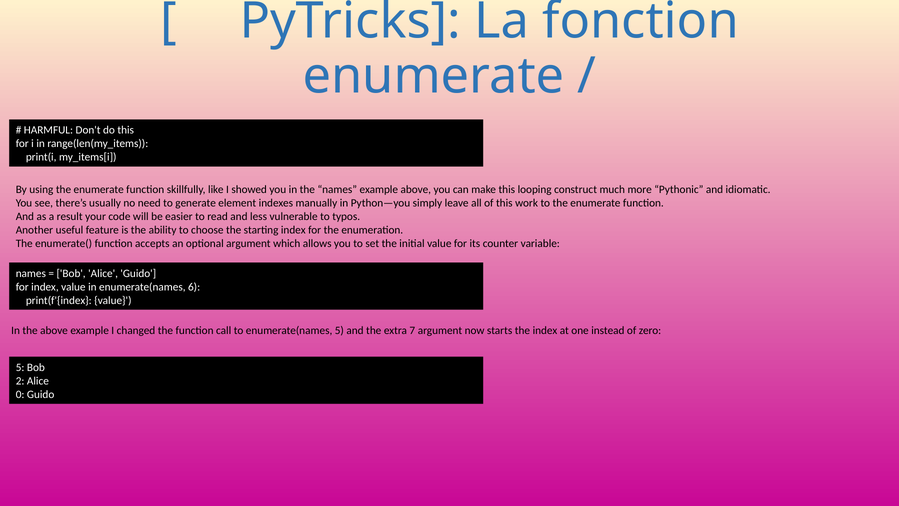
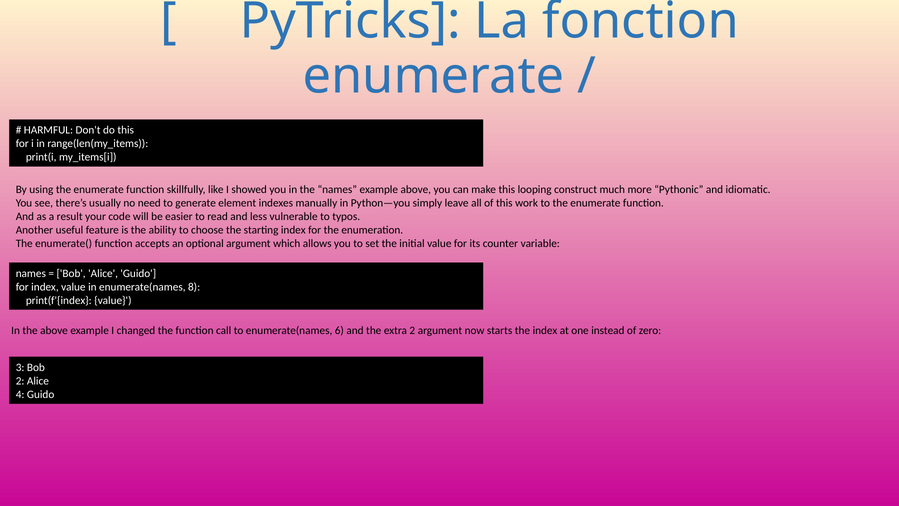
6: 6 -> 8 (194, 287)
enumerate(names 5: 5 -> 6 (339, 330)
extra 7: 7 -> 2 (412, 330)
5: 5 -> 3 (20, 367)
0: 0 -> 4 (20, 394)
